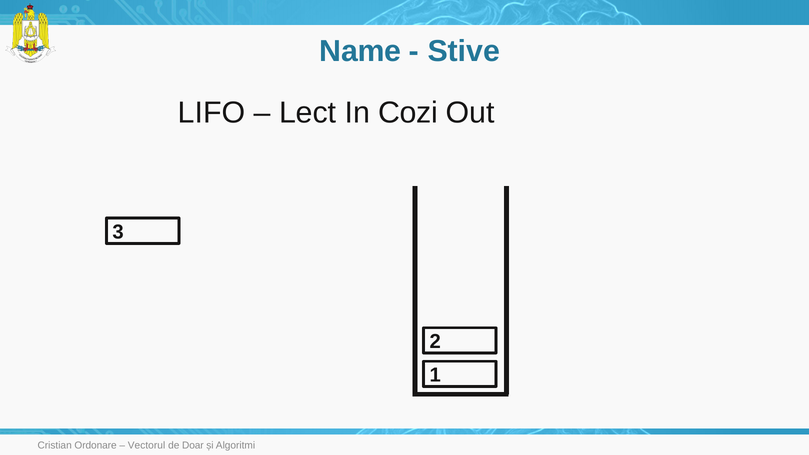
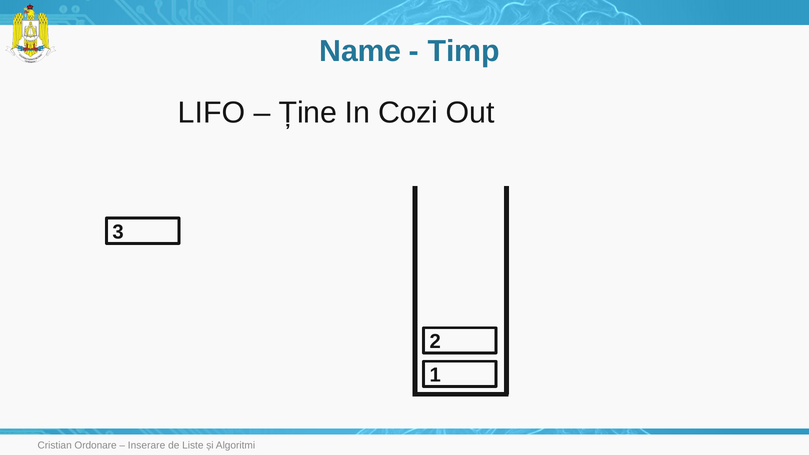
Stive: Stive -> Timp (464, 51)
Lect: Lect -> Ține (308, 113)
Vectorul: Vectorul -> Inserare (147, 445)
Doar: Doar -> Liste (193, 445)
